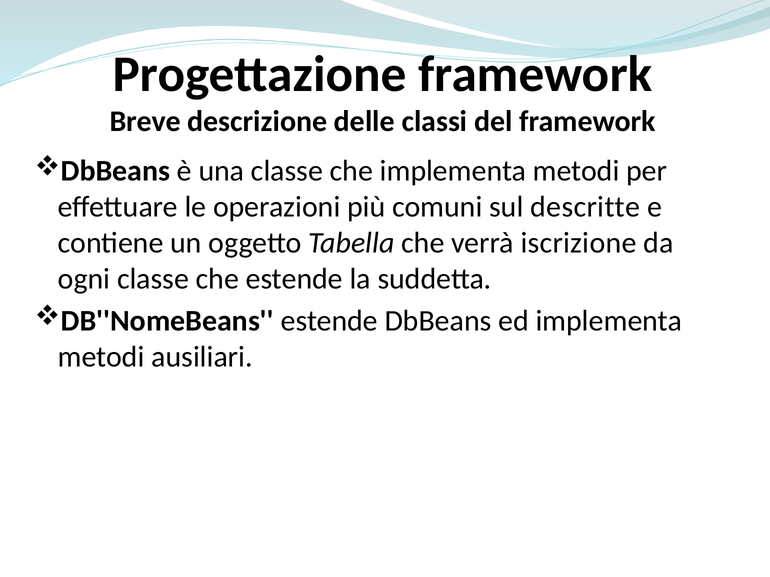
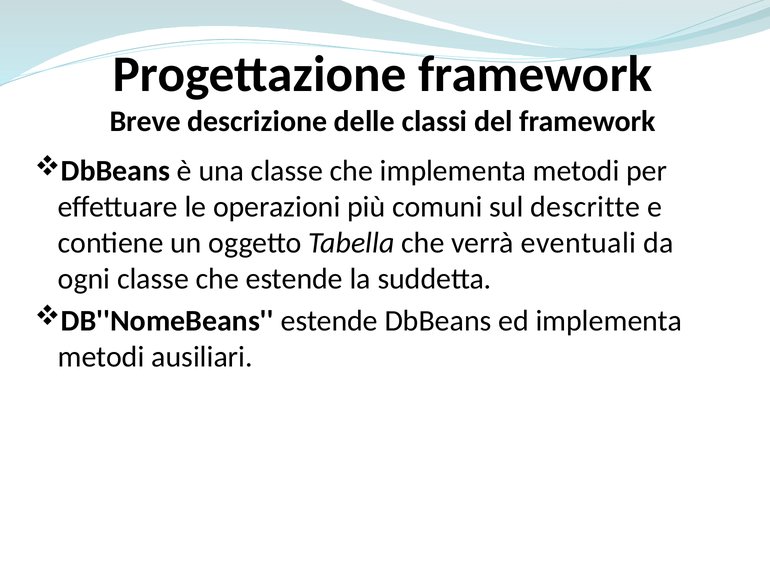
iscrizione: iscrizione -> eventuali (579, 243)
